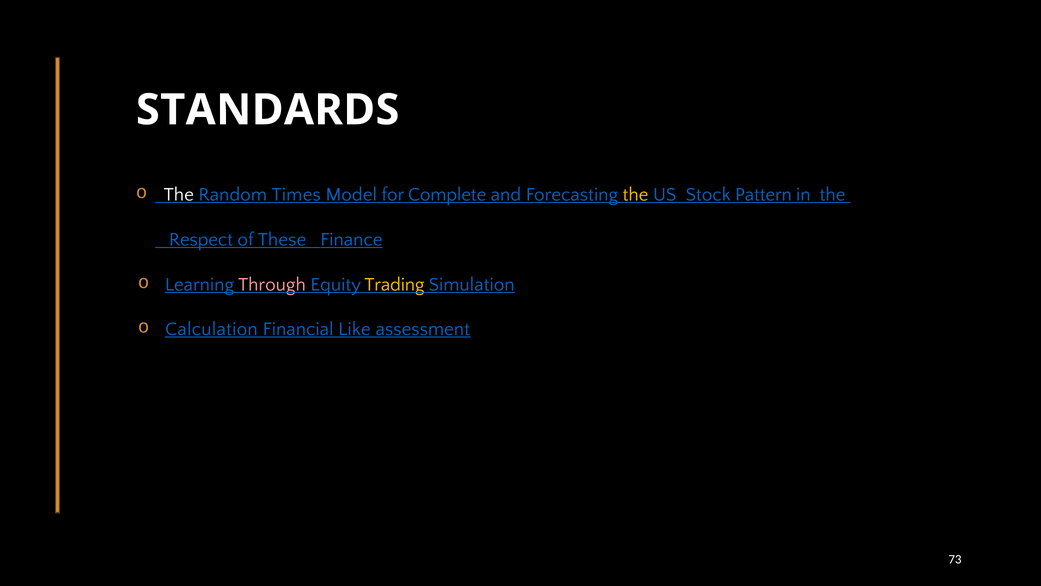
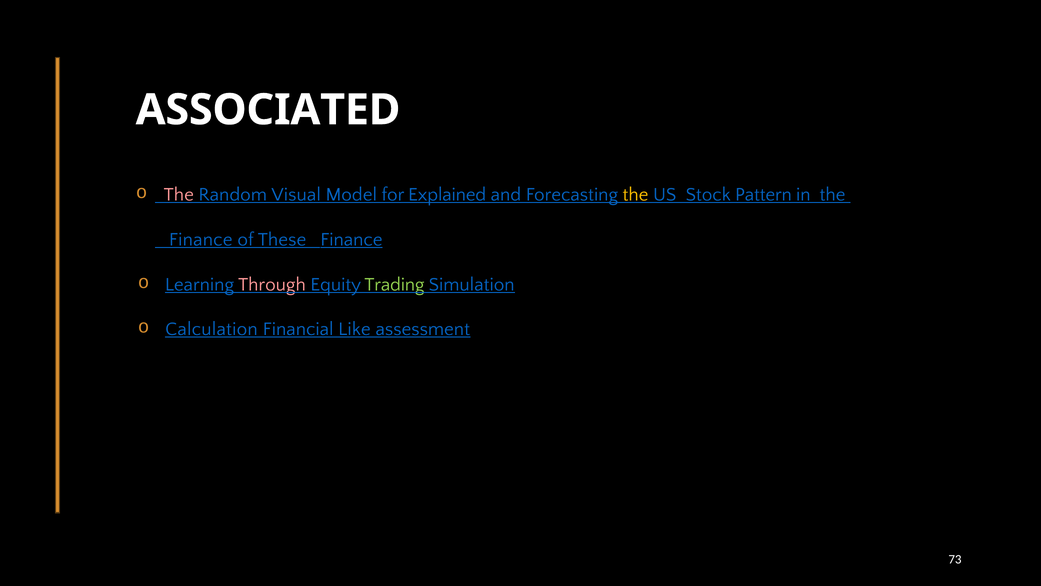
STANDARDS: STANDARDS -> ASSOCIATED (268, 110)
The colour: white -> pink (179, 194)
Times: Times -> Visual (296, 194)
Complete: Complete -> Explained (447, 194)
Respect: Respect -> Finance (201, 239)
Trading colour: yellow -> light green (394, 284)
